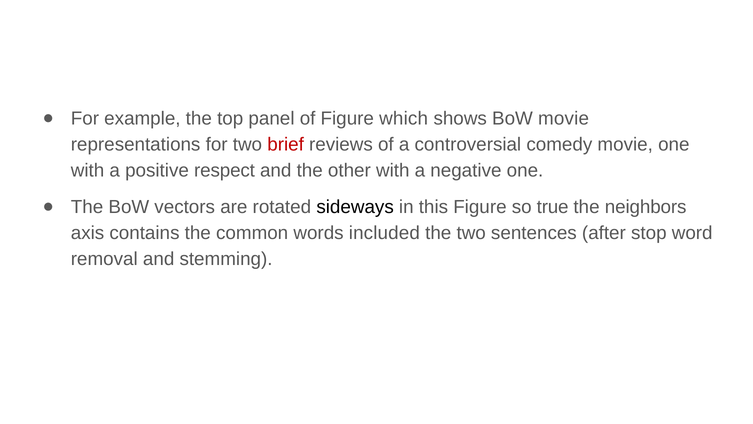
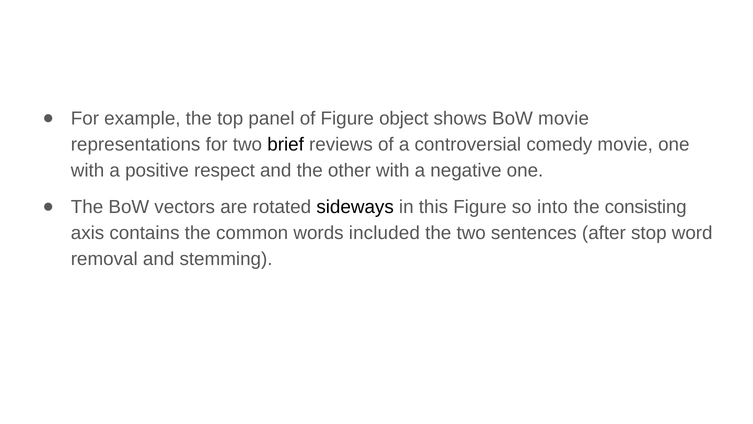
which: which -> object (404, 118)
brief colour: red -> black (286, 144)
true: true -> into (552, 207)
neighbors: neighbors -> consisting (646, 207)
